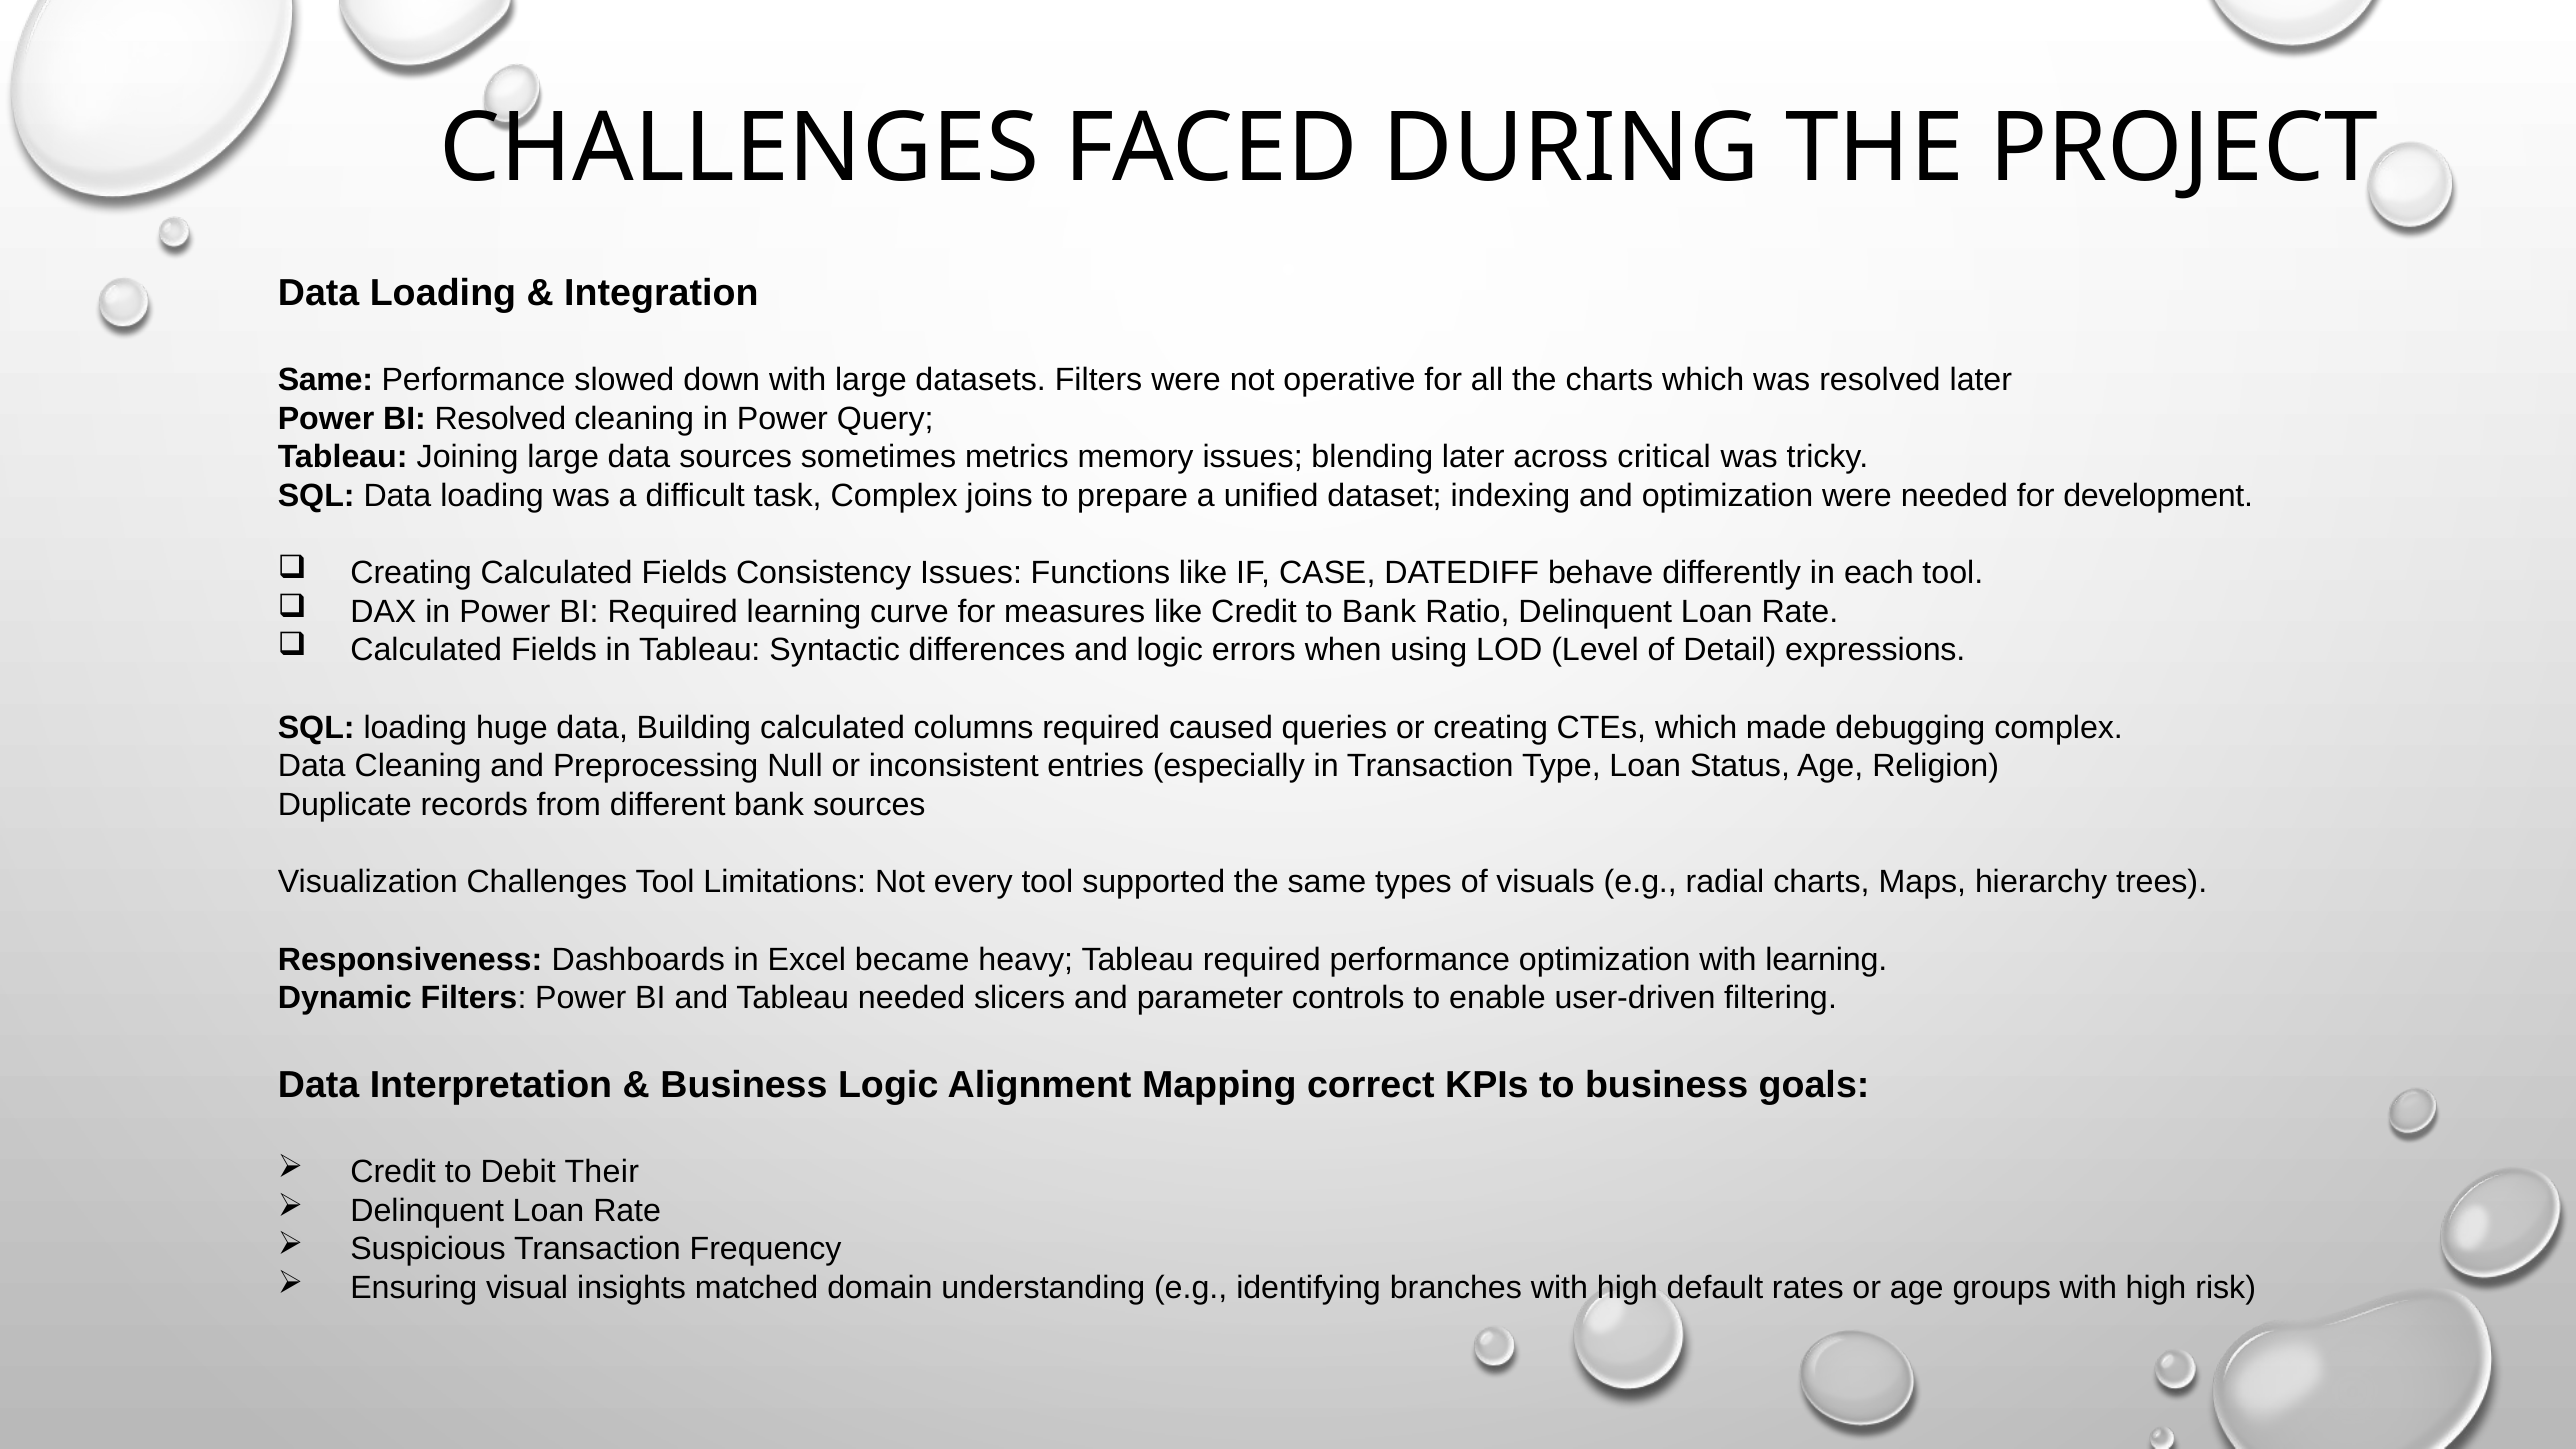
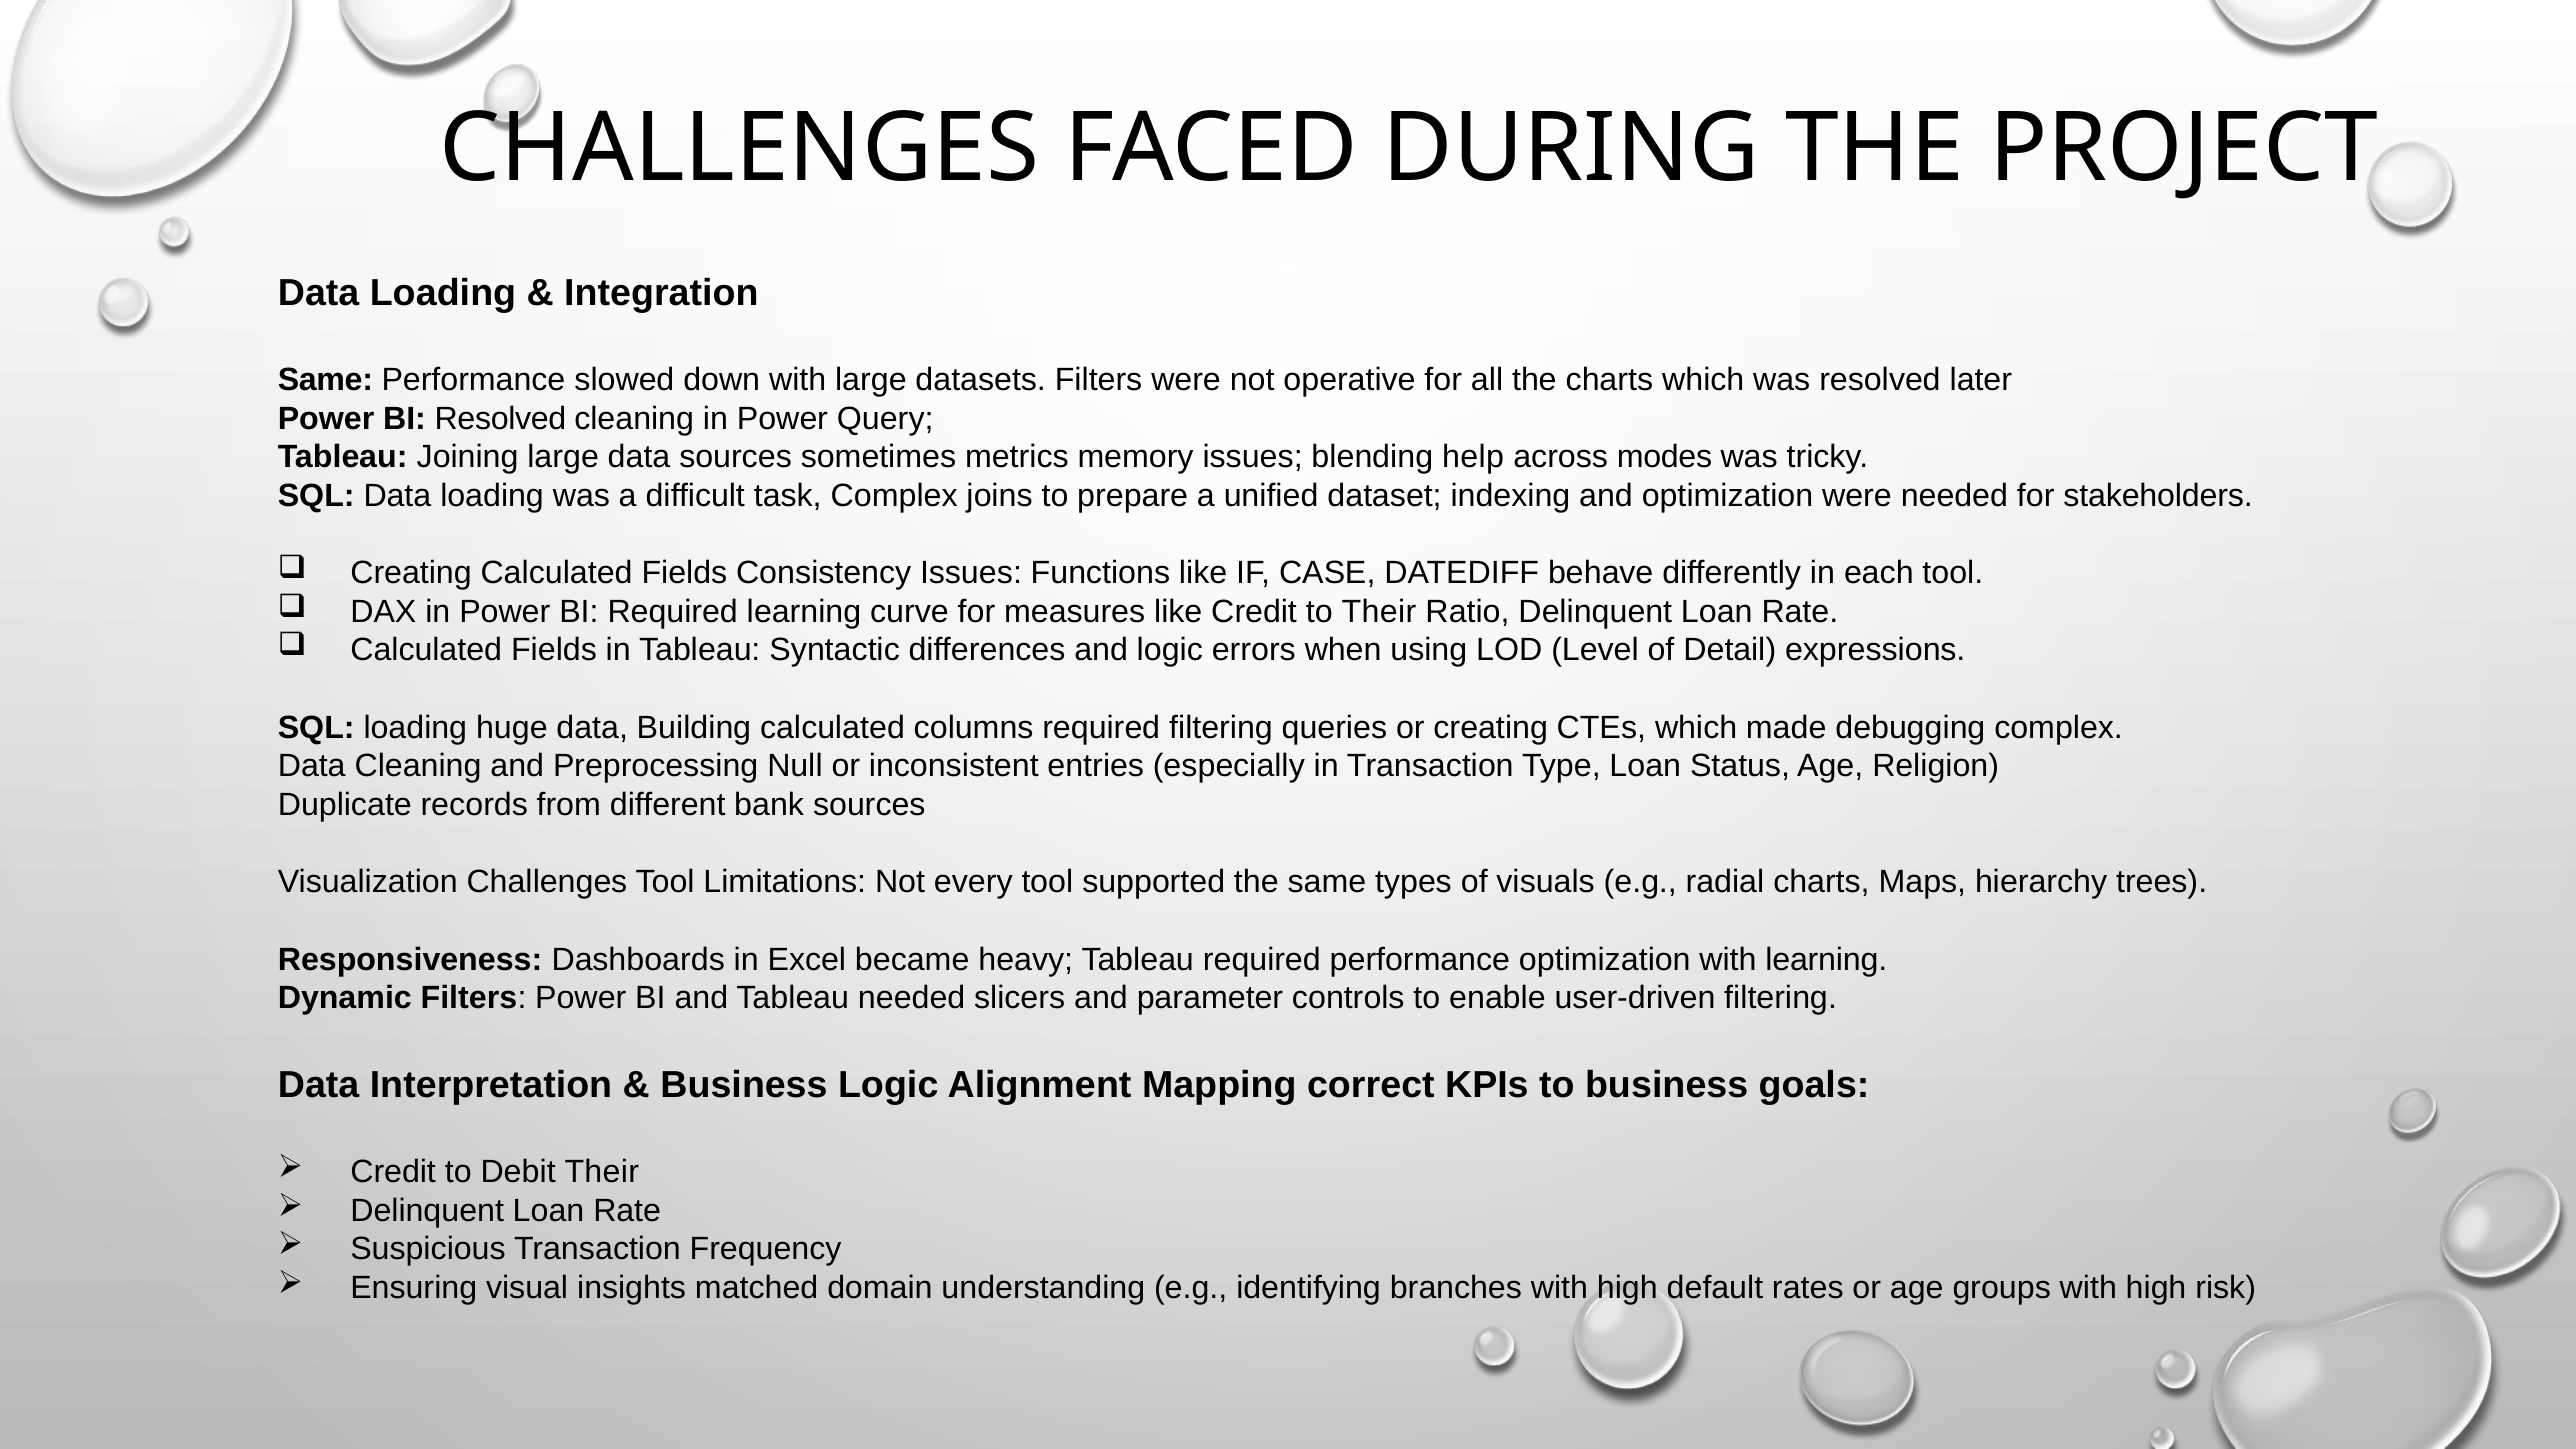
blending later: later -> help (1473, 457)
critical: critical -> modes (1664, 457)
development: development -> stakeholders (2158, 496)
to Bank: Bank -> Their (1379, 612)
required caused: caused -> filtering (1221, 728)
